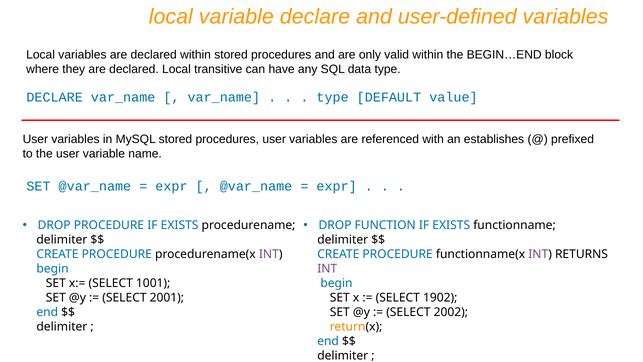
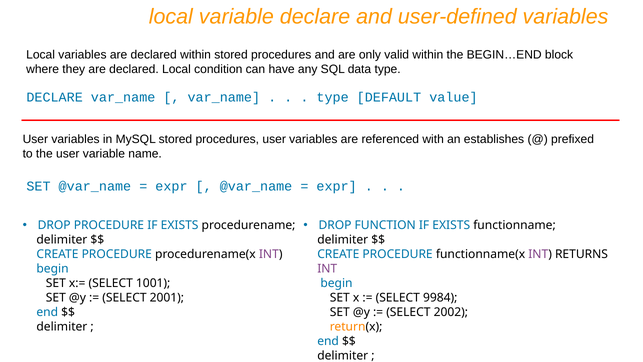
transitive: transitive -> condition (218, 69)
1902: 1902 -> 9984 (440, 297)
